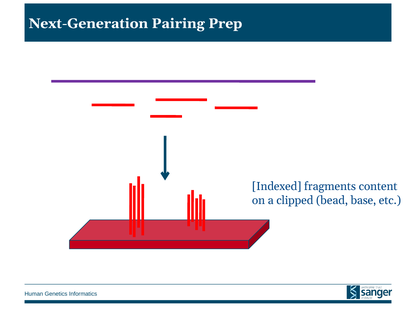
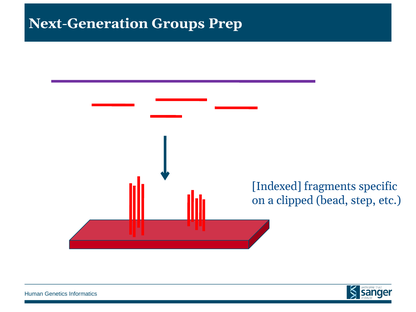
Pairing: Pairing -> Groups (178, 23)
content: content -> specific (378, 186)
base: base -> step (363, 200)
